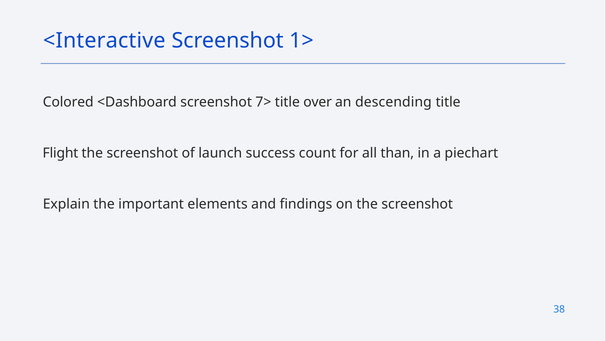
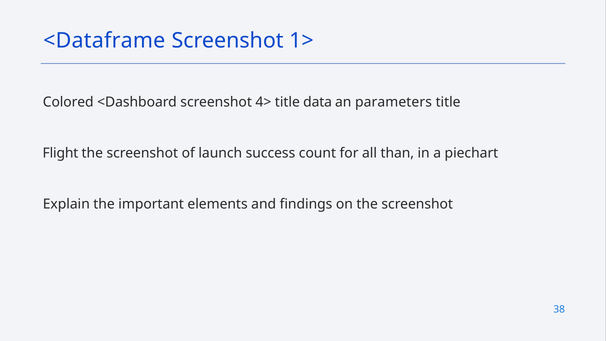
<Interactive: <Interactive -> <Dataframe (104, 40)
7>: 7> -> 4> (263, 102)
over: over -> data (318, 102)
descending: descending -> parameters (393, 102)
